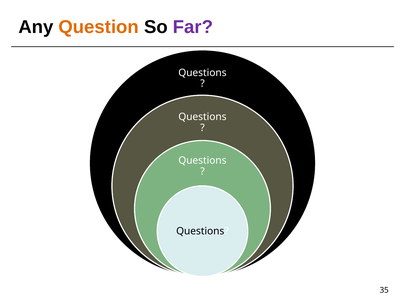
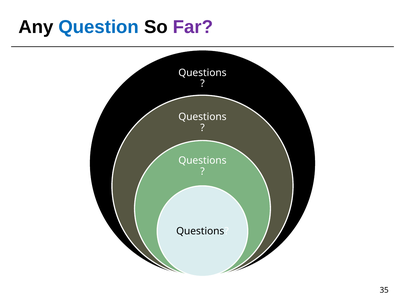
Question colour: orange -> blue (99, 27)
